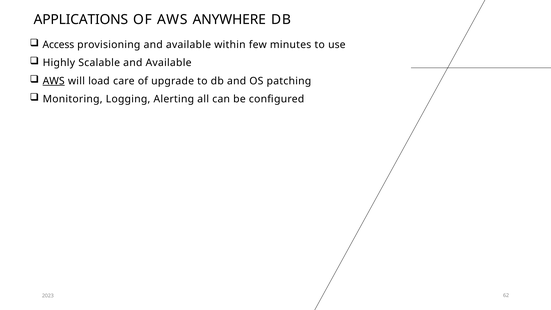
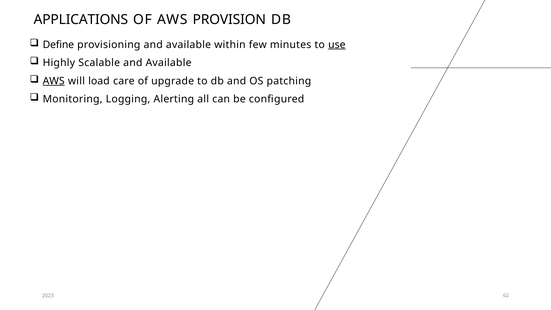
ANYWHERE: ANYWHERE -> PROVISION (229, 20)
Access: Access -> Define (58, 45)
use underline: none -> present (337, 45)
